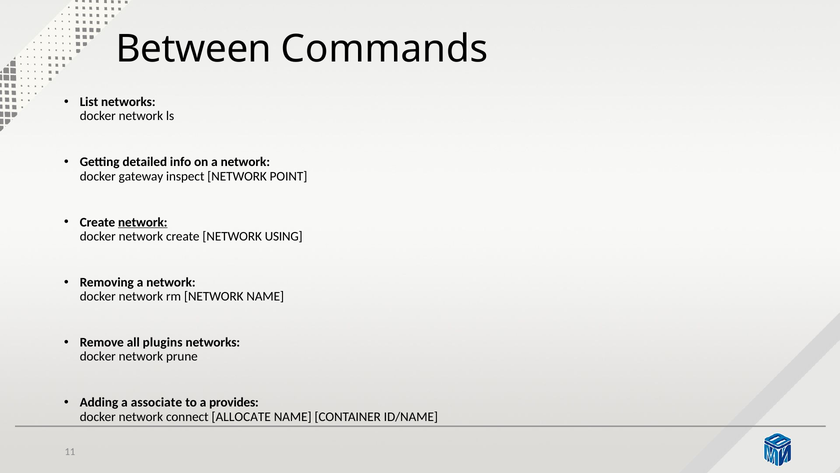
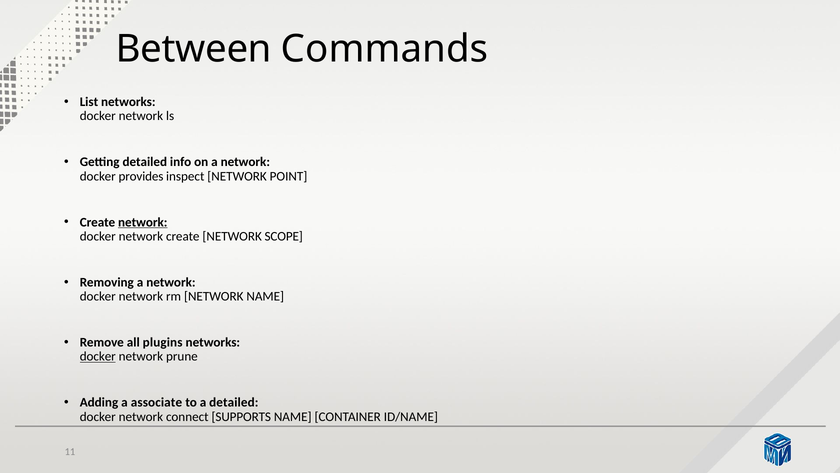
gateway: gateway -> provides (141, 176)
USING: USING -> SCOPE (284, 236)
docker underline: none -> present (98, 356)
a provides: provides -> detailed (234, 402)
ALLOCATE: ALLOCATE -> SUPPORTS (241, 416)
